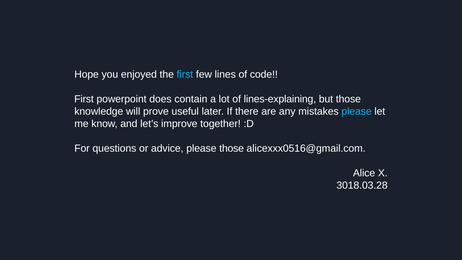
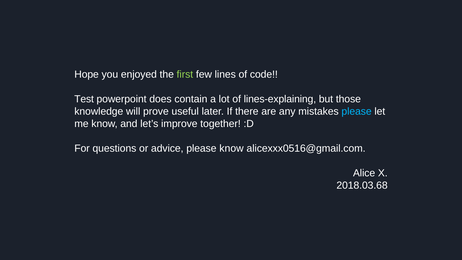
first colour: light blue -> light green (185, 75)
First: First -> Test (84, 99)
please those: those -> know (232, 148)
3018.03.28: 3018.03.28 -> 2018.03.68 (362, 185)
